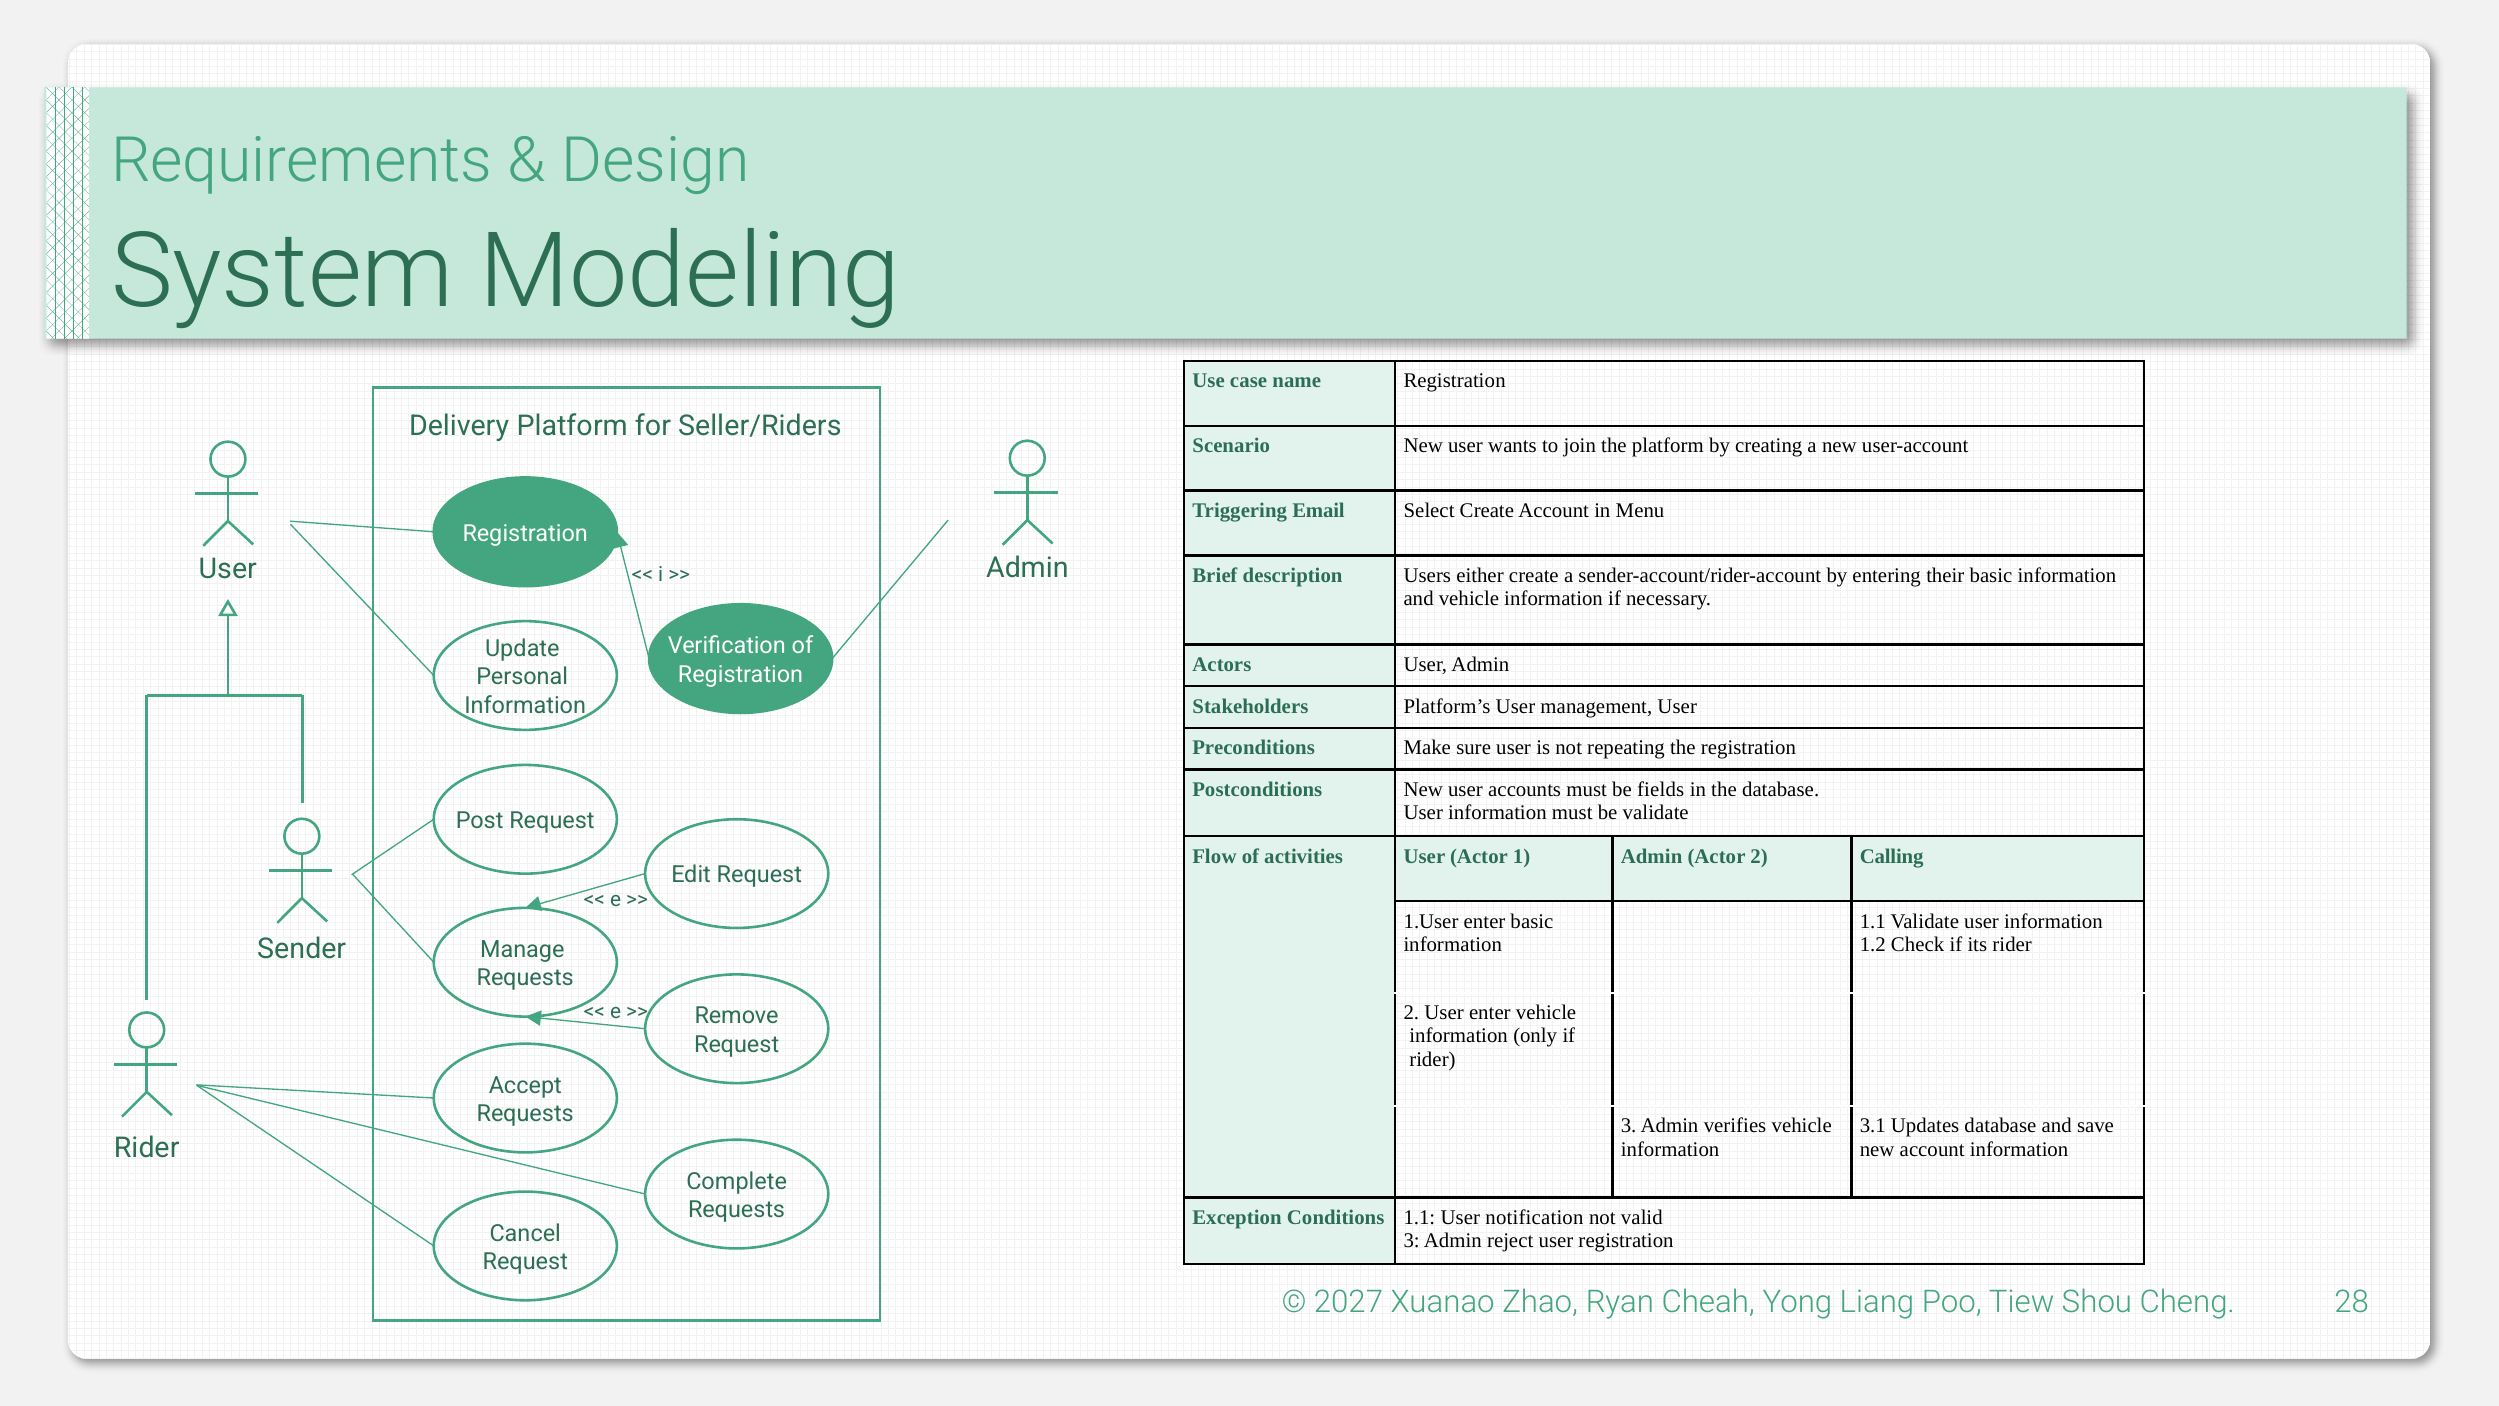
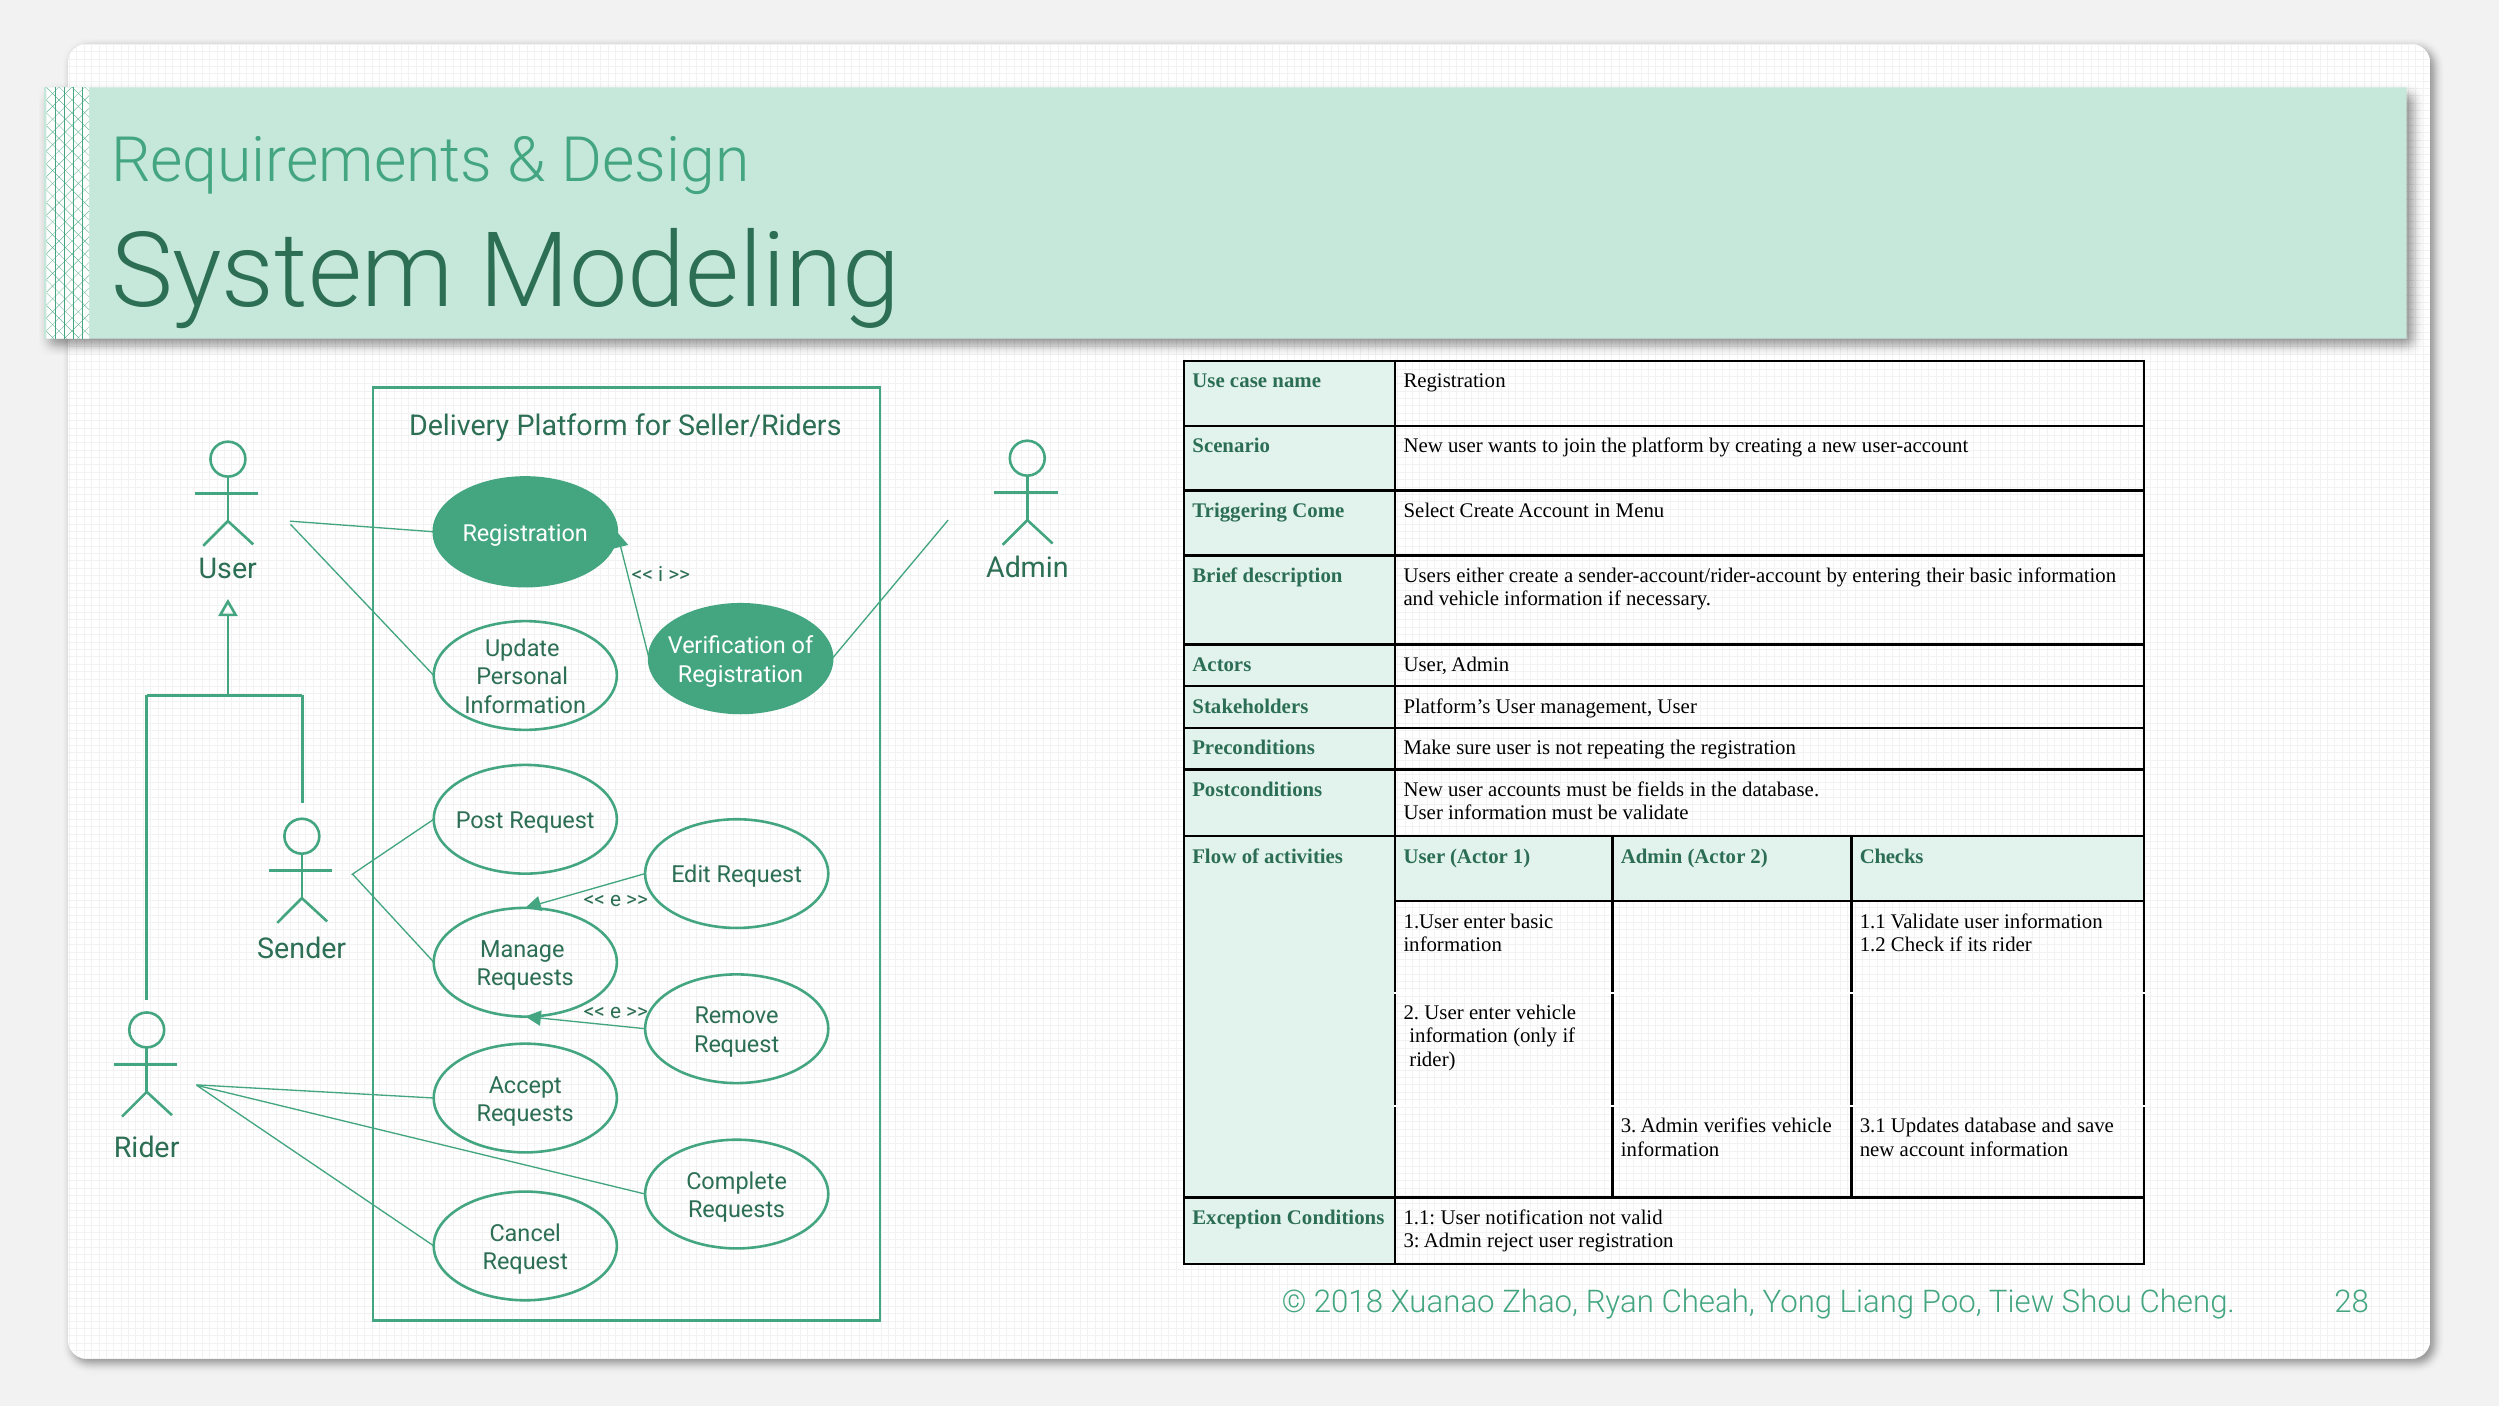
Email: Email -> Come (1318, 511)
Calling: Calling -> Checks (1892, 856)
2027: 2027 -> 2018 (1349, 1302)
